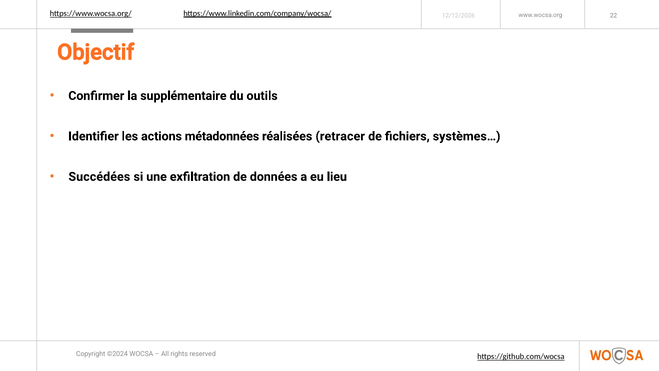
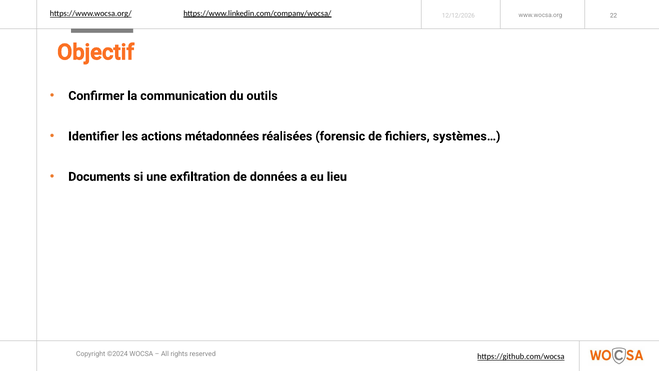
supplémentaire: supplémentaire -> communication (183, 96)
retracer: retracer -> forensic (340, 136)
Succédées: Succédées -> Documents (99, 177)
